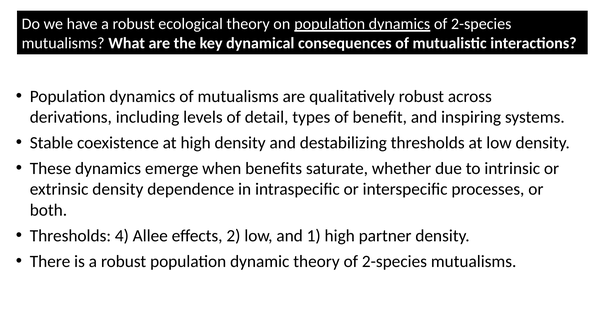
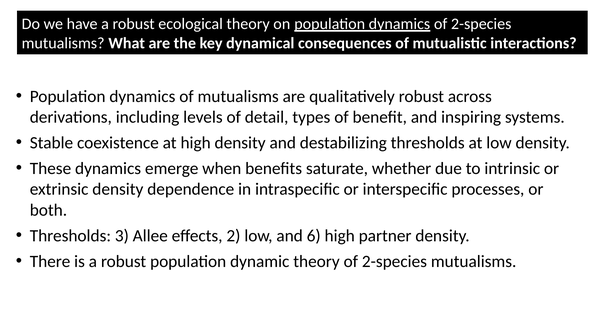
4: 4 -> 3 (122, 236)
1: 1 -> 6 (314, 236)
